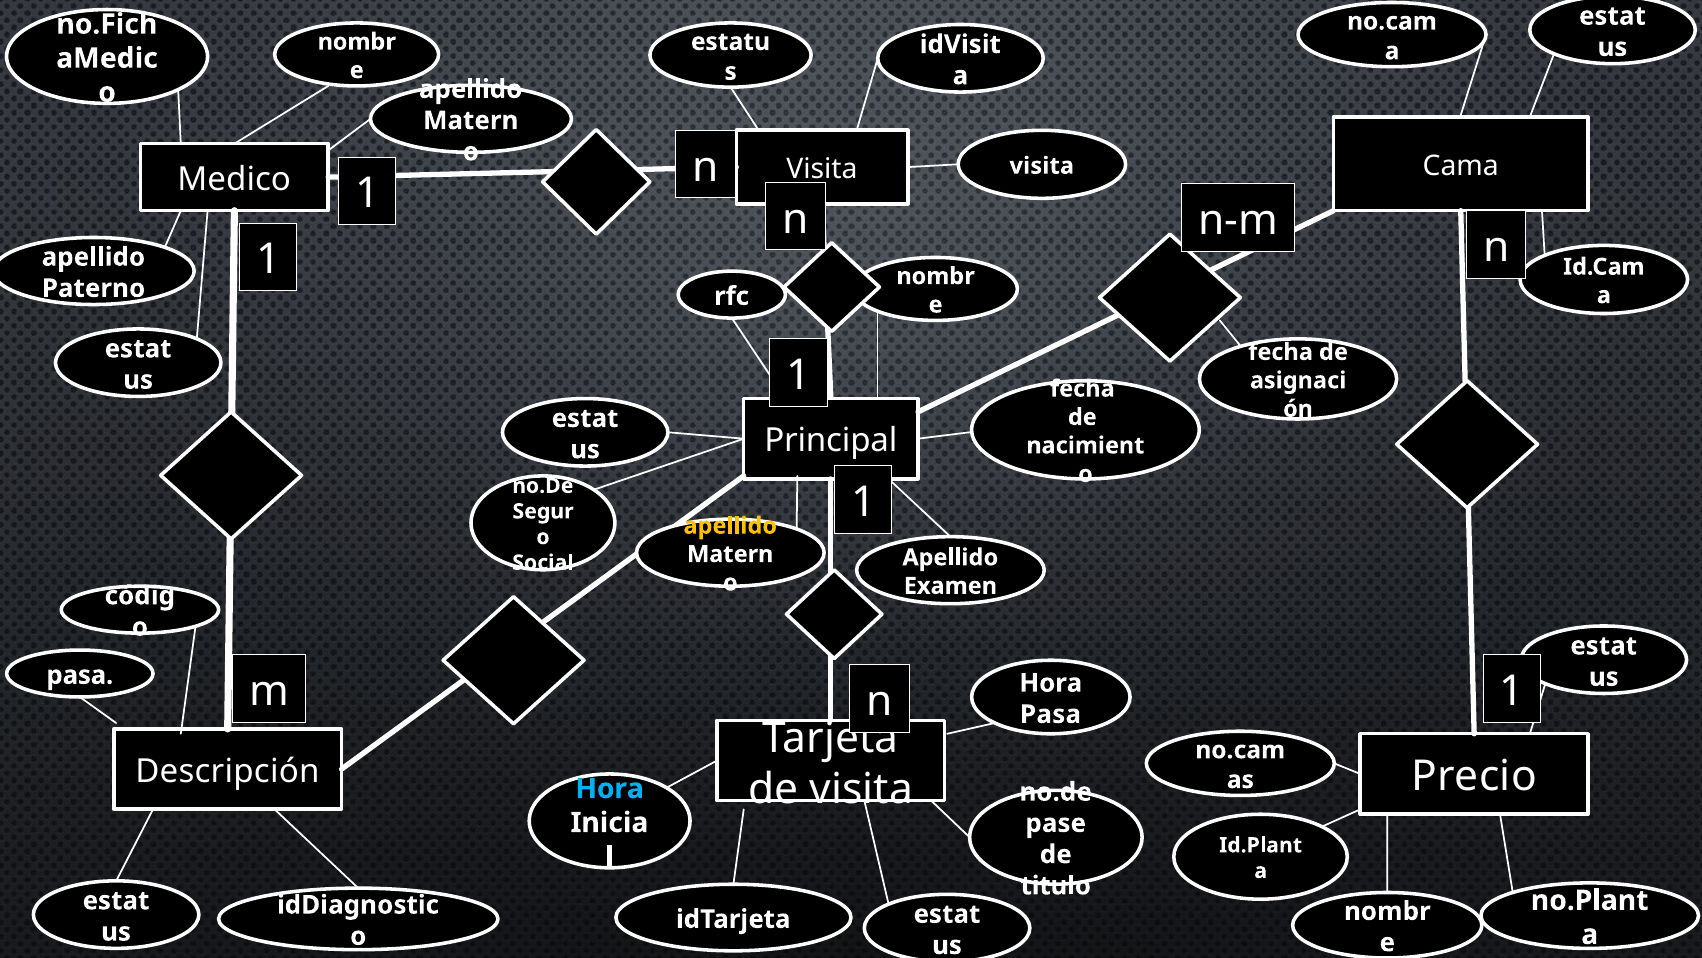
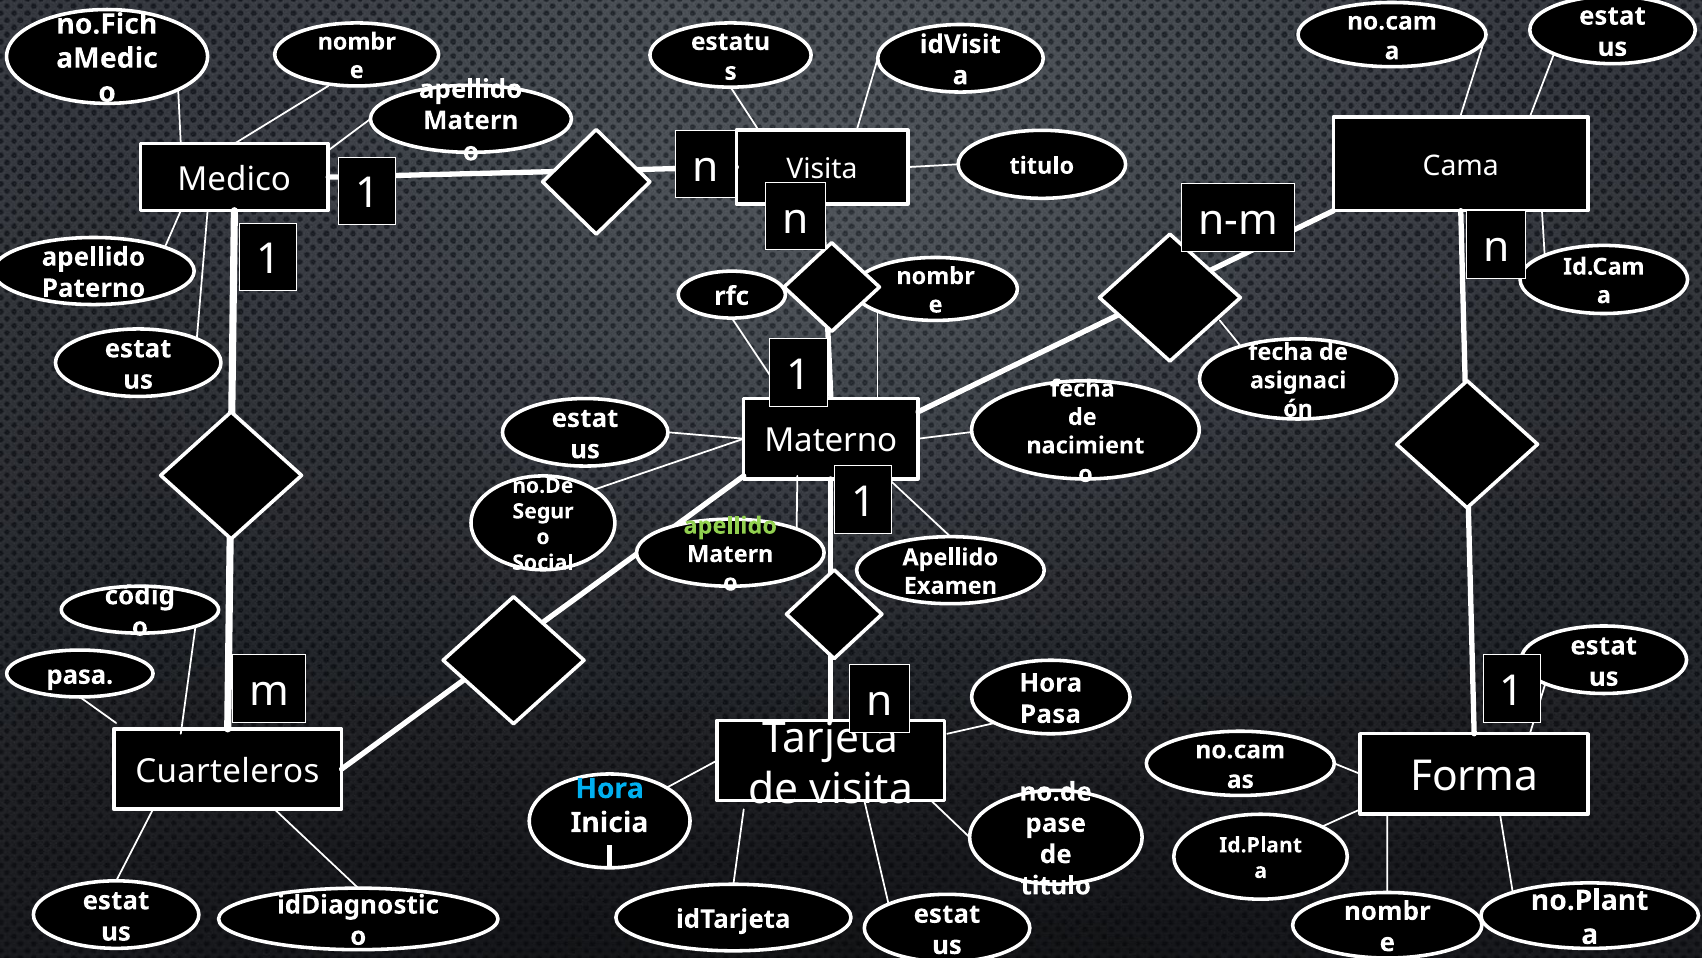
visita: visita -> titulo (1042, 166)
Principal: Principal -> Materno (831, 441)
apellido colour: yellow -> light green (730, 526)
Descripción: Descripción -> Cuarteleros (227, 771)
Precio: Precio -> Forma (1474, 776)
